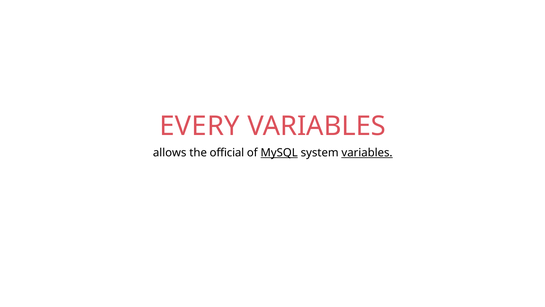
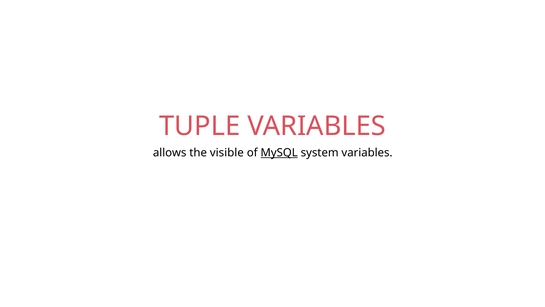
EVERY: EVERY -> TUPLE (200, 126)
official: official -> visible (227, 153)
variables underline: present -> none (367, 153)
